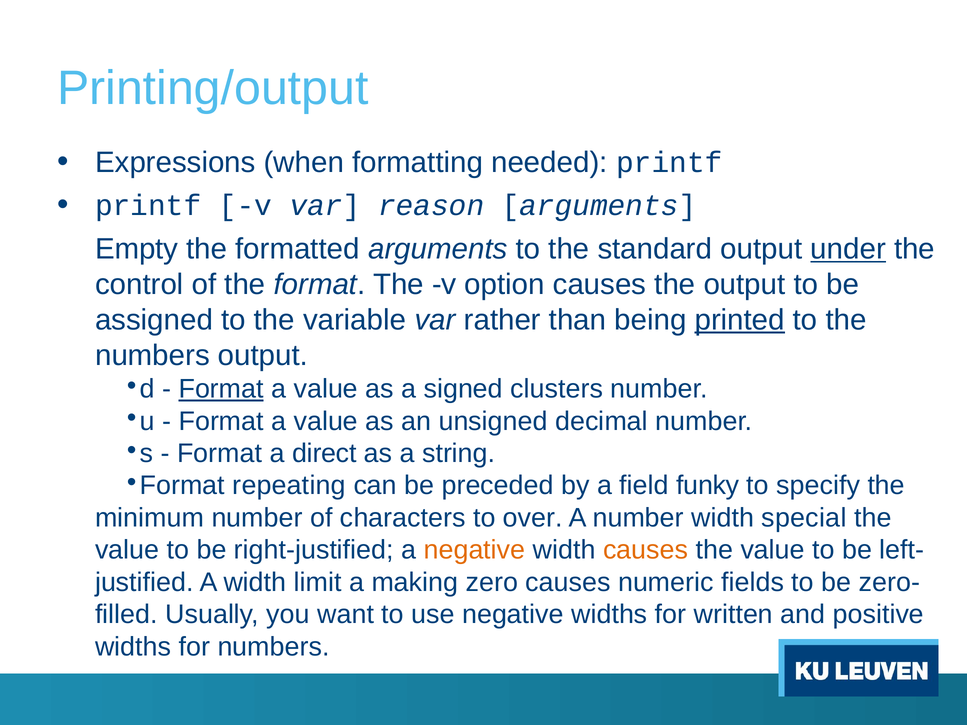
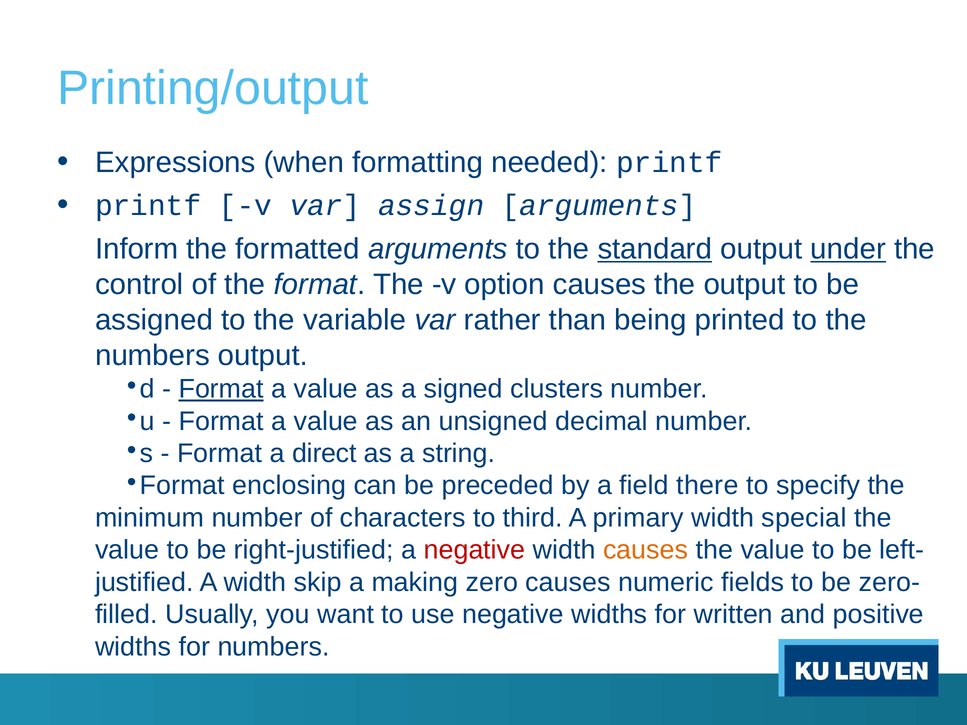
reason: reason -> assign (431, 206)
Empty: Empty -> Inform (137, 249)
standard underline: none -> present (655, 249)
printed underline: present -> none (740, 320)
repeating: repeating -> enclosing (289, 486)
funky: funky -> there (707, 486)
over: over -> third (533, 518)
A number: number -> primary (638, 518)
negative colour: orange -> red (474, 550)
limit: limit -> skip (318, 583)
